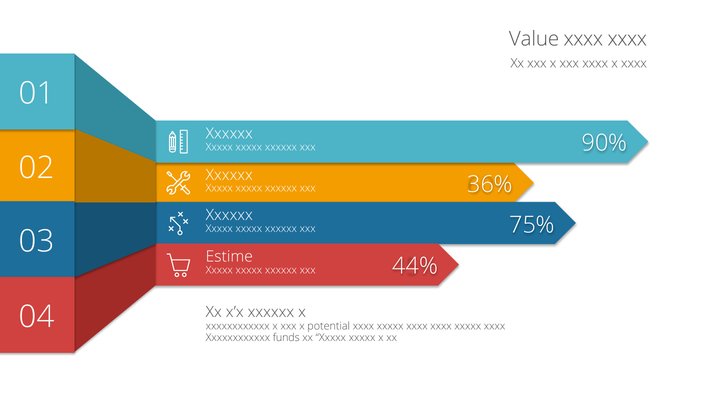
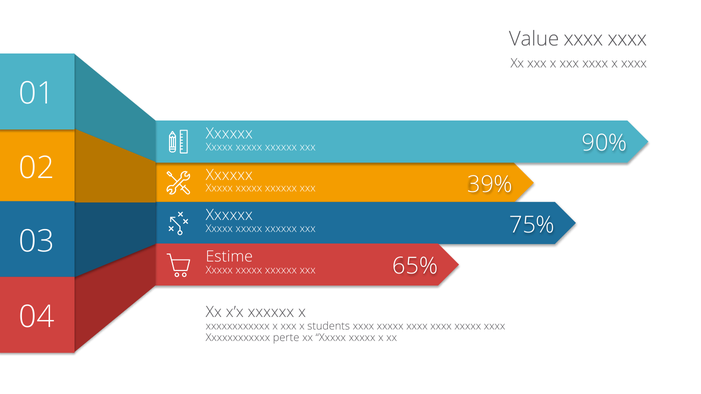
36%: 36% -> 39% (490, 184)
44%: 44% -> 65% (415, 266)
potential: potential -> students (329, 326)
funds: funds -> perte (286, 338)
